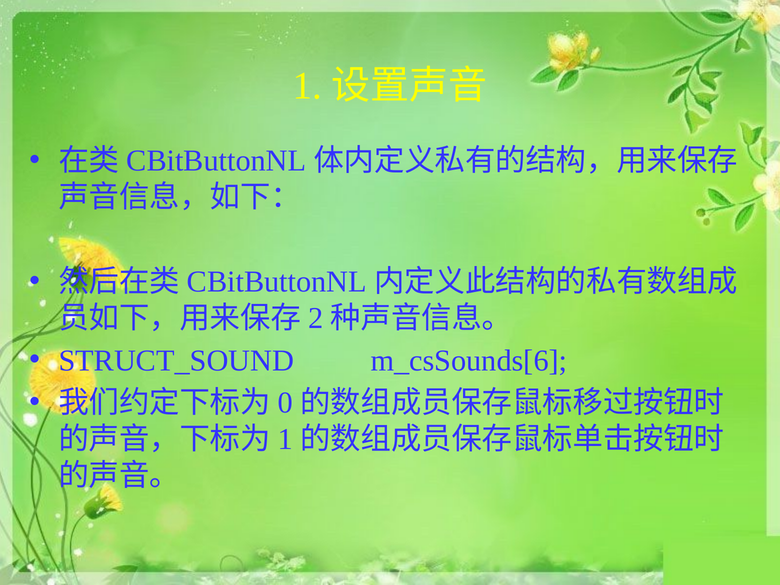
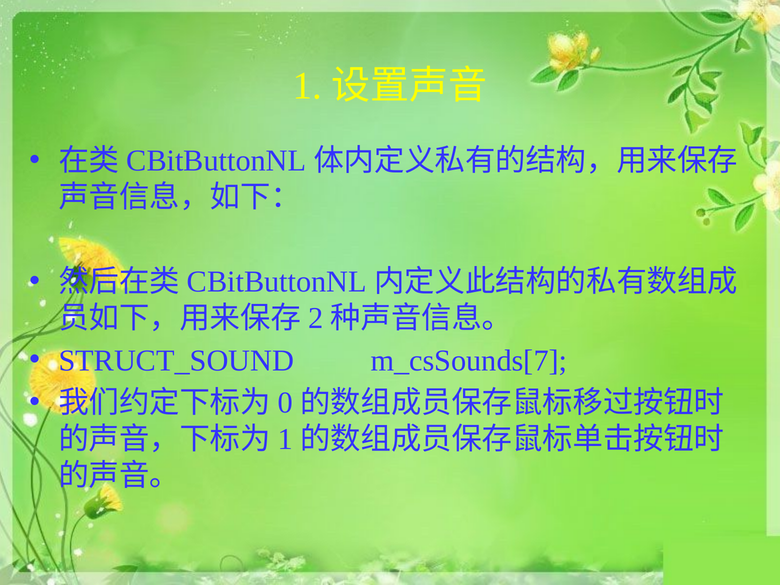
m_csSounds[6: m_csSounds[6 -> m_csSounds[7 (469, 361)
